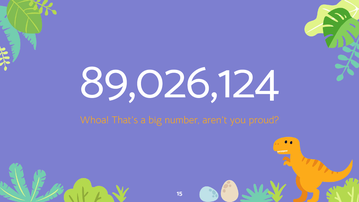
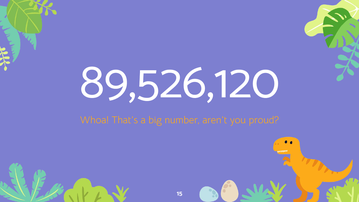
89,026,124: 89,026,124 -> 89,526,120 (180, 82)
